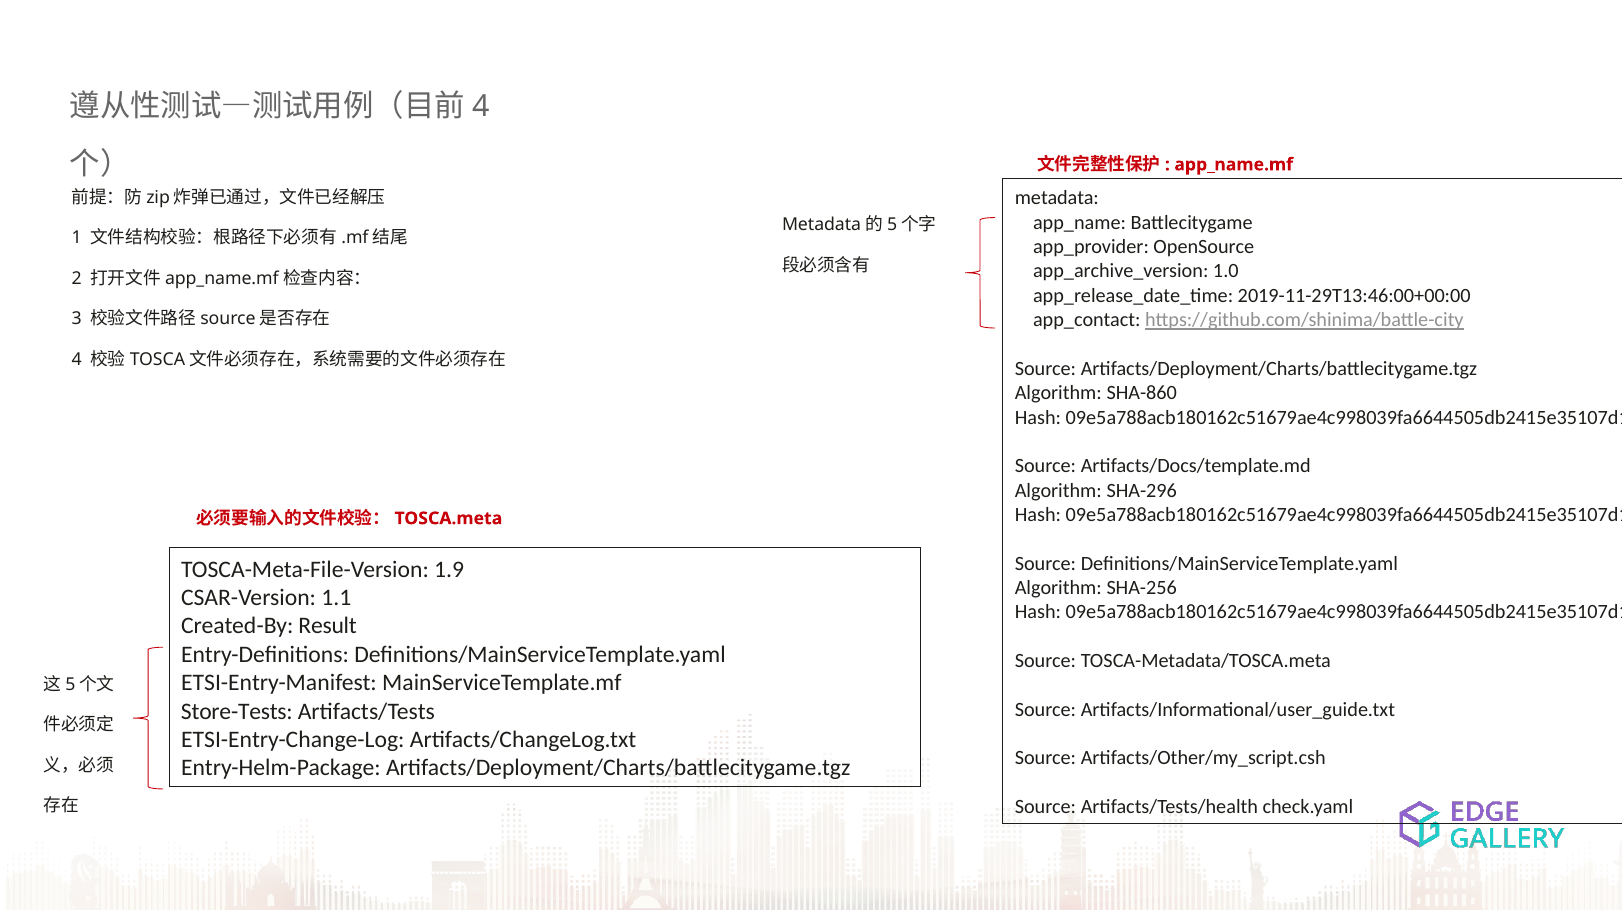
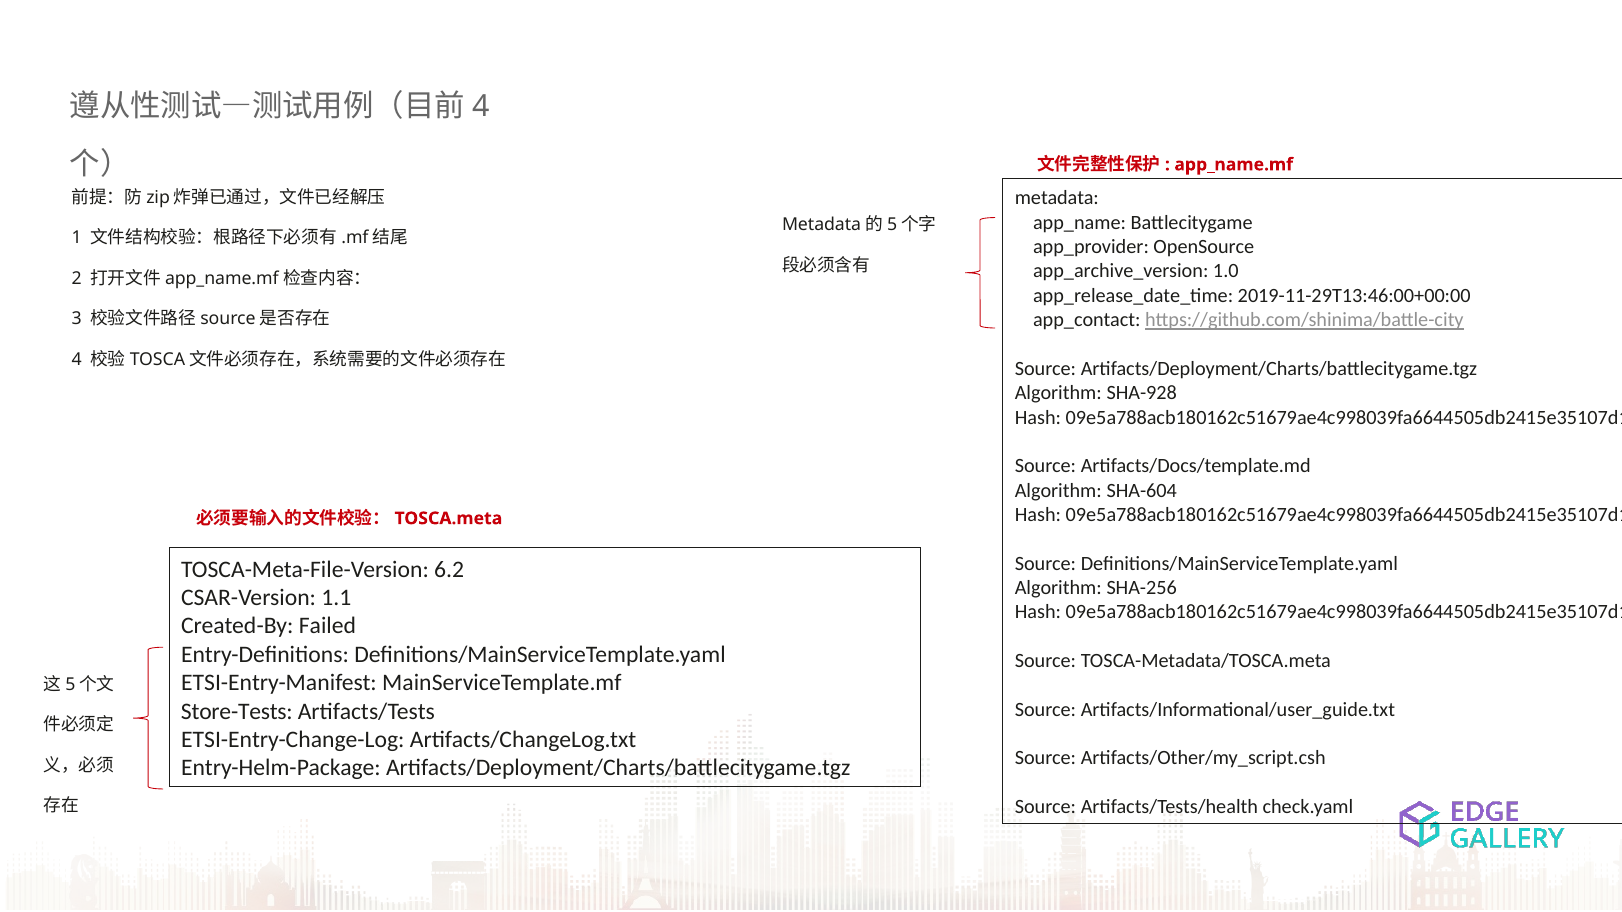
SHA-860: SHA-860 -> SHA-928 (1142, 393)
SHA-296: SHA-296 -> SHA-604 (1142, 491)
1.9: 1.9 -> 6.2 (449, 569)
Result: Result -> Failed (327, 626)
